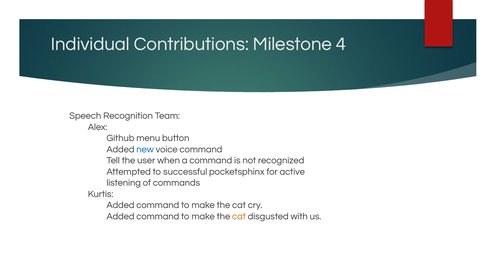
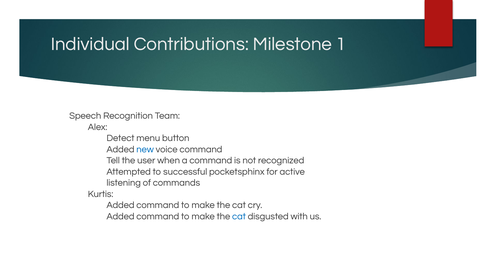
4: 4 -> 1 (341, 44)
Github: Github -> Detect (120, 138)
cat colour: orange -> blue (239, 216)
